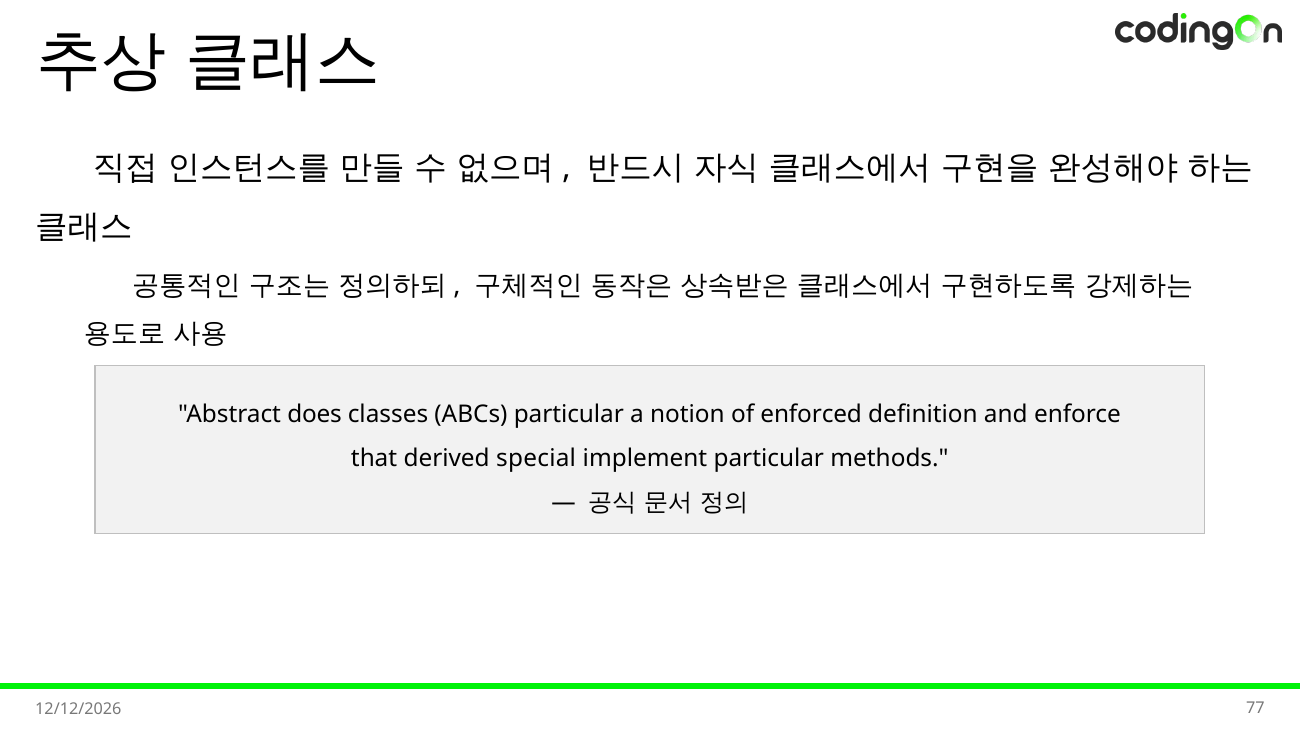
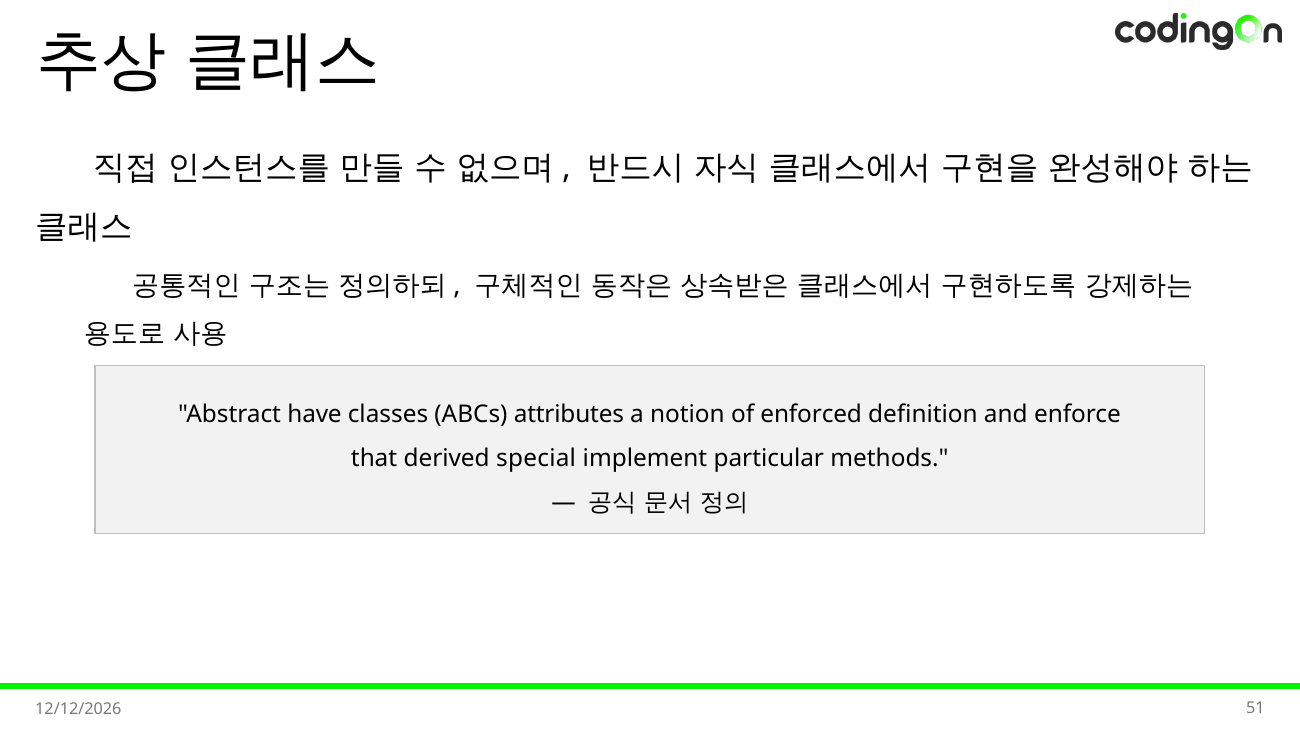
does: does -> have (315, 415)
ABCs particular: particular -> attributes (569, 415)
77: 77 -> 51 (1255, 708)
